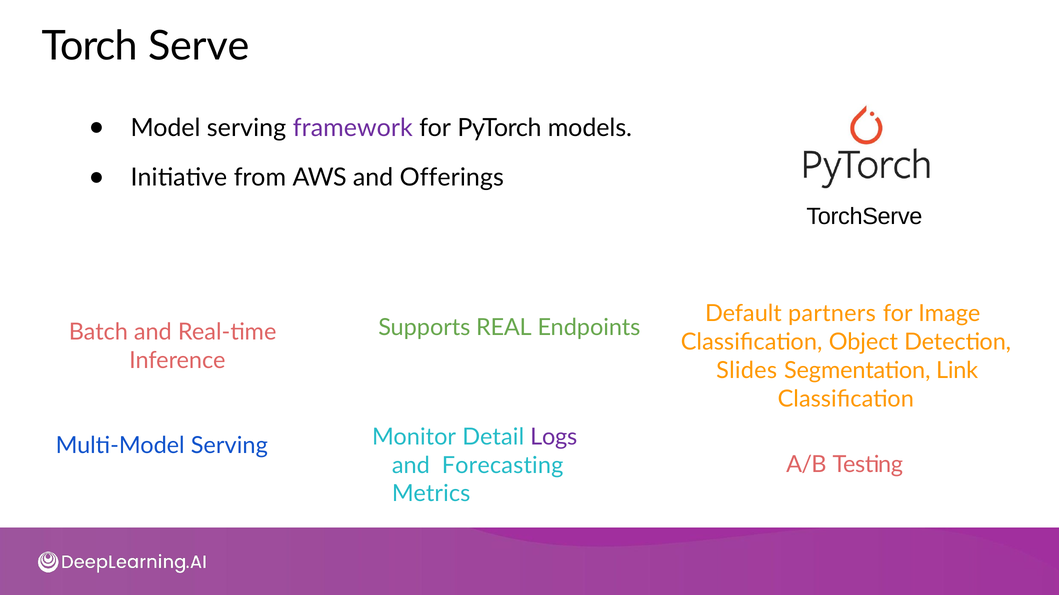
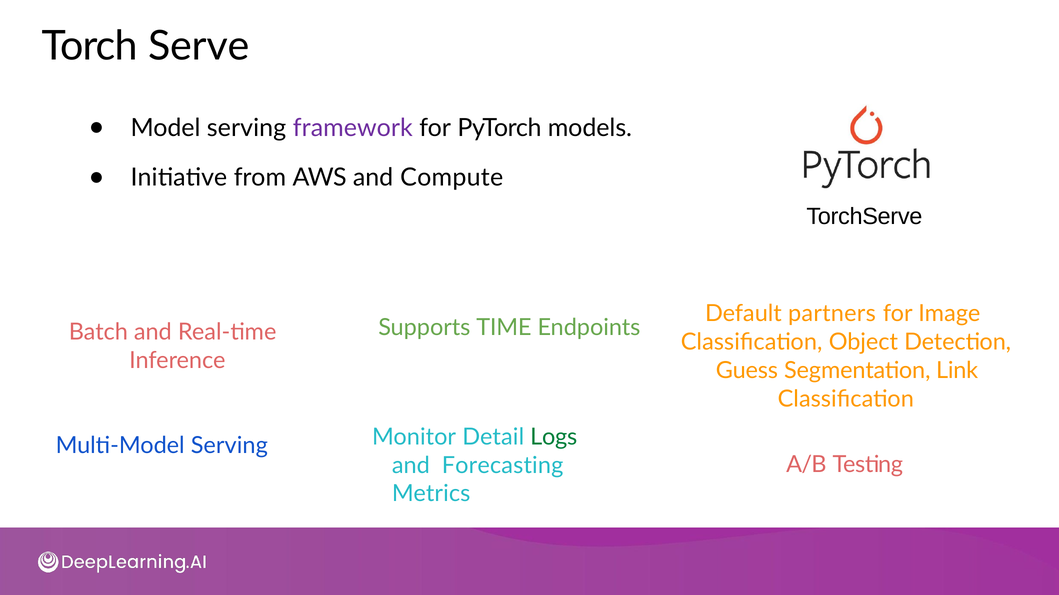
Offerings: Offerings -> Compute (452, 178)
REAL: REAL -> TIME (504, 328)
Slides: Slides -> Guess (747, 371)
Logs colour: purple -> green (554, 437)
